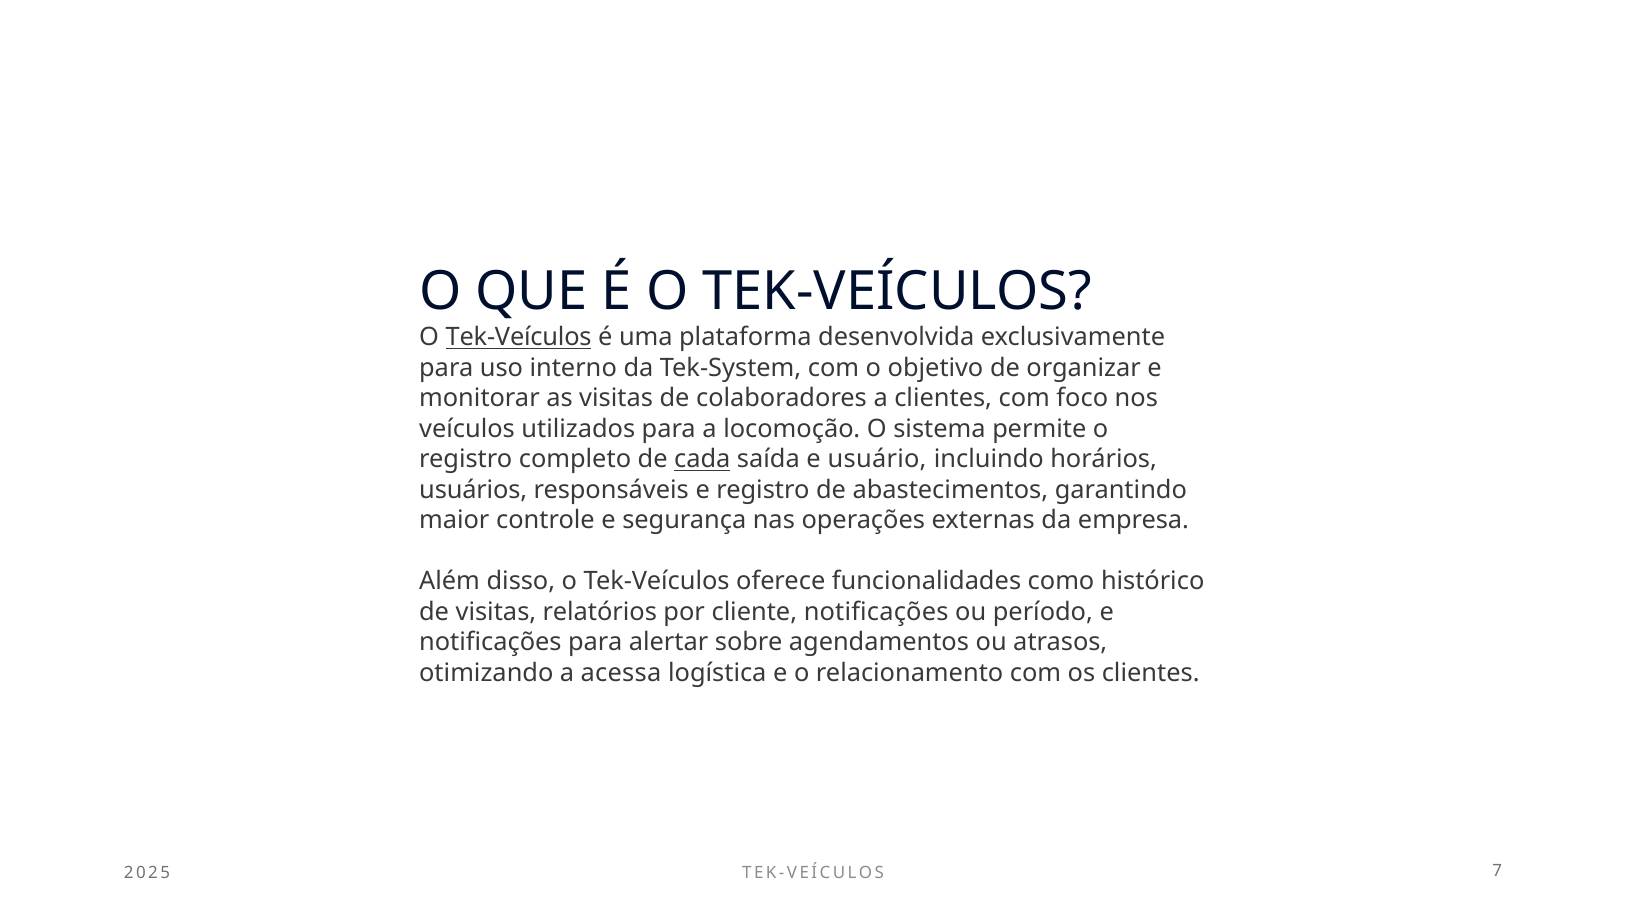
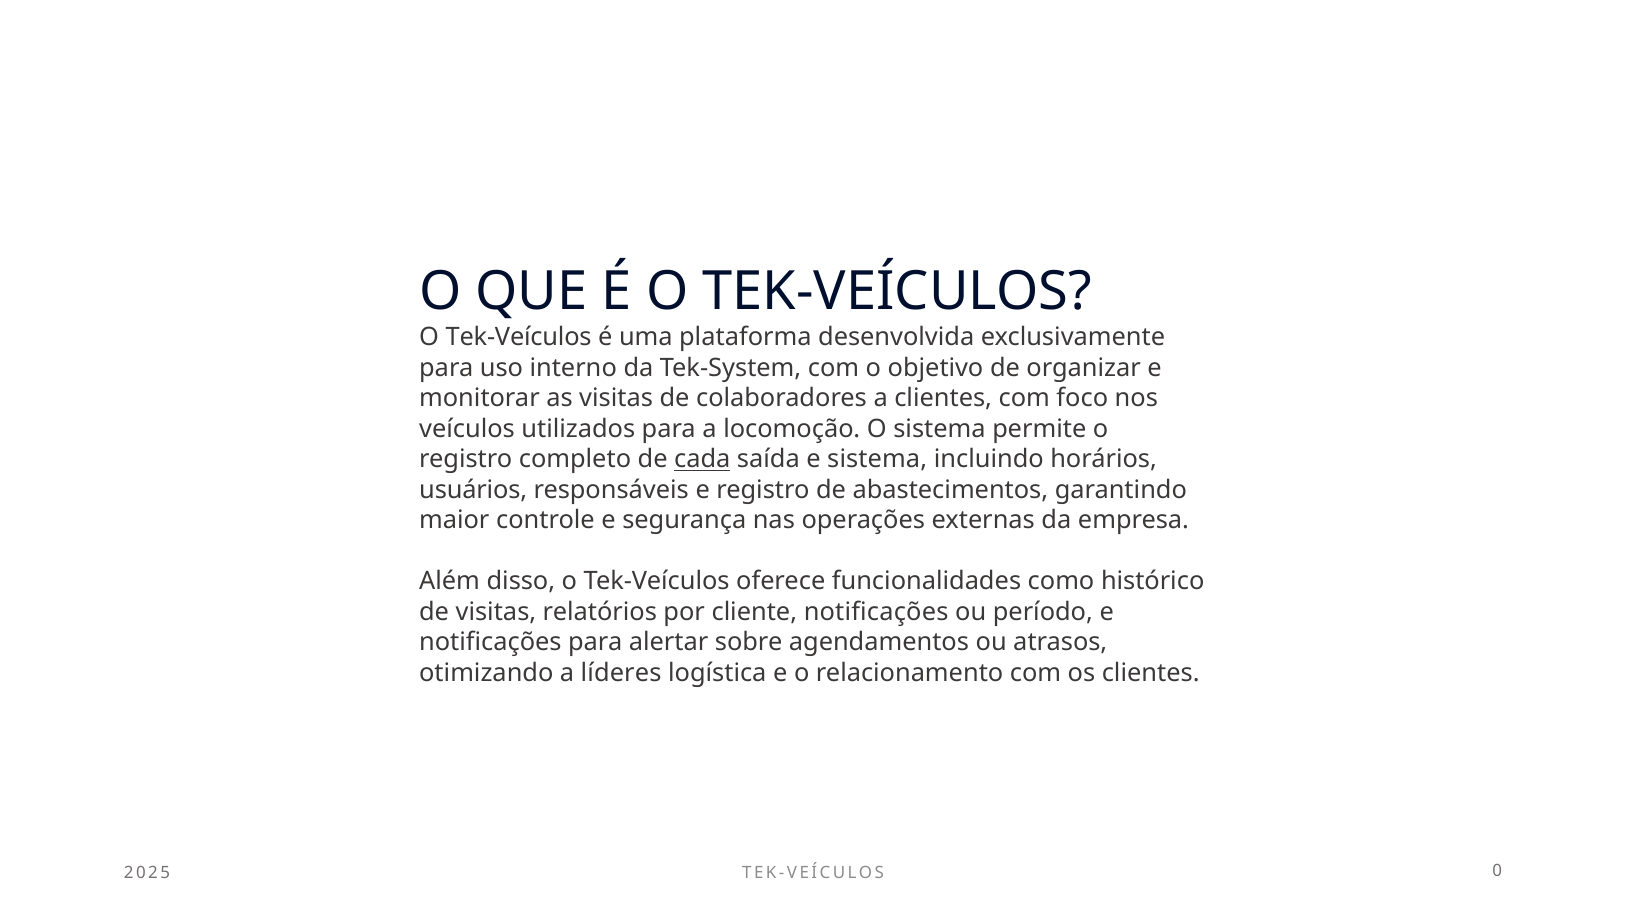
Tek-Veículos underline: present -> none (519, 338)
e usuário: usuário -> sistema (877, 460)
acessa: acessa -> líderes (621, 673)
7: 7 -> 0 (1497, 872)
